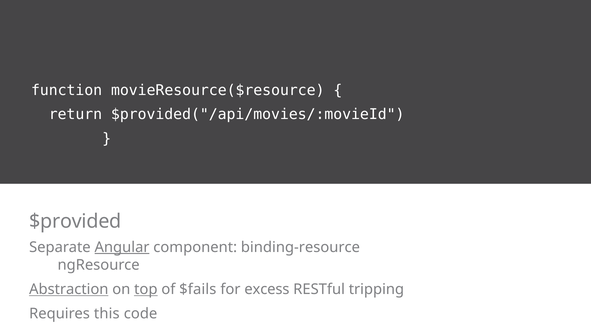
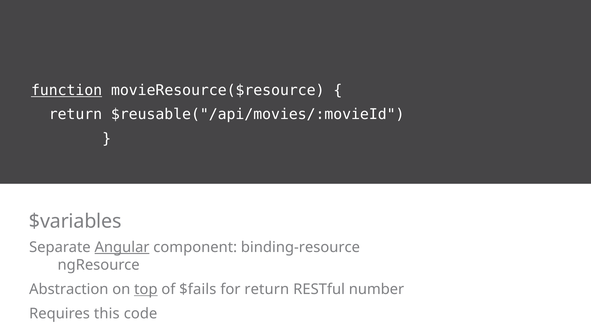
function underline: none -> present (67, 90)
$provided("/api/movies/:movieId: $provided("/api/movies/:movieId -> $reusable("/api/movies/:movieId (258, 114)
$provided: $provided -> $variables (75, 221)
Abstraction underline: present -> none (69, 289)
for excess: excess -> return (267, 289)
tripping: tripping -> number (376, 289)
